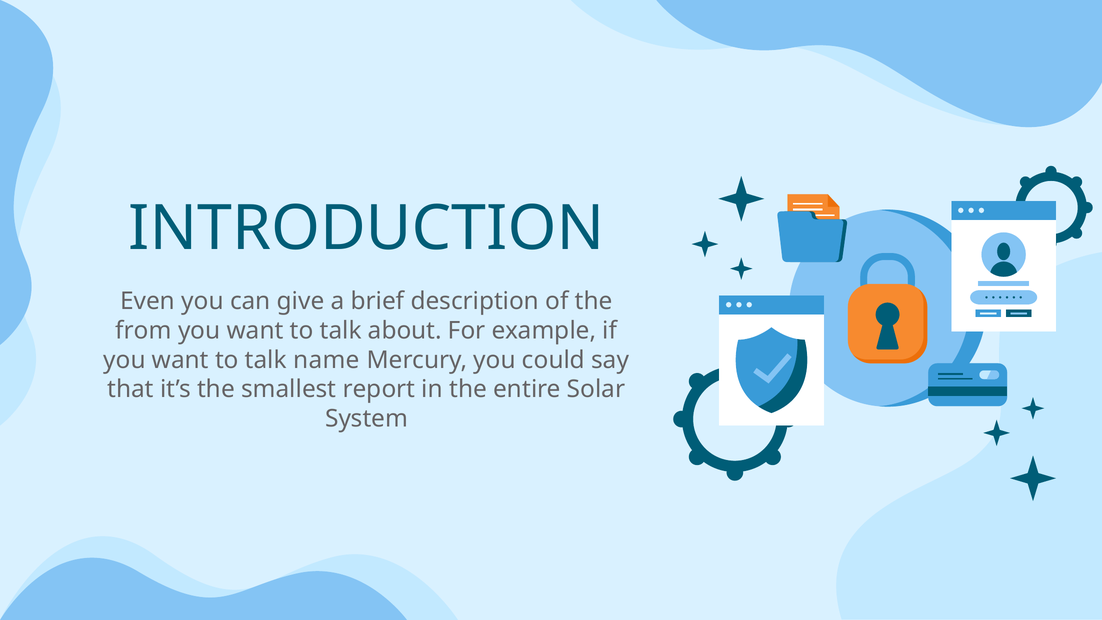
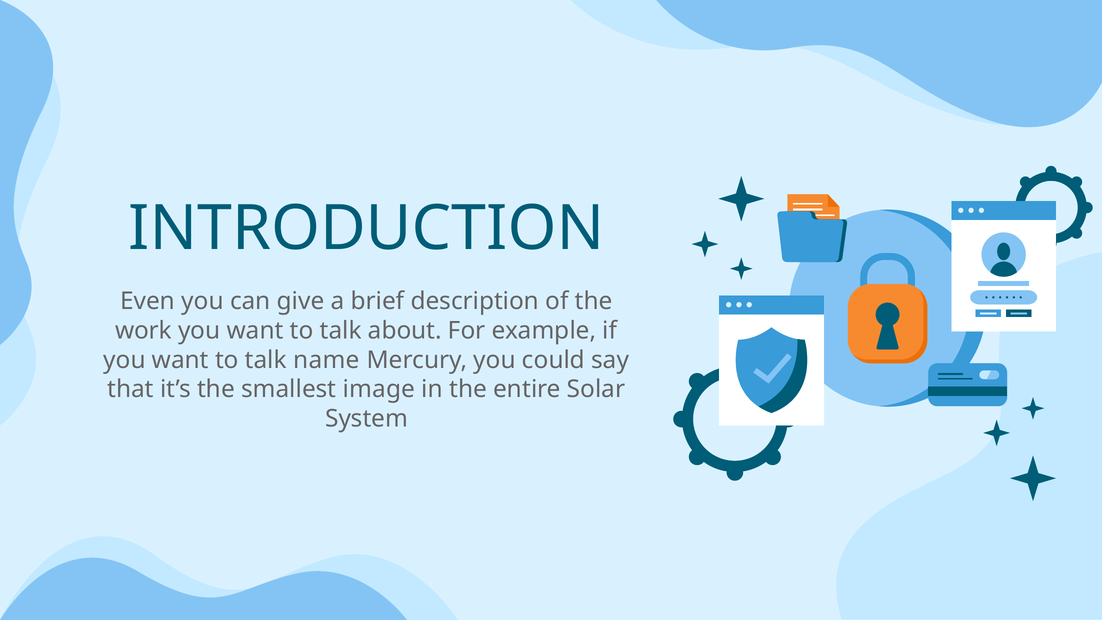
from: from -> work (144, 331)
report: report -> image (379, 389)
